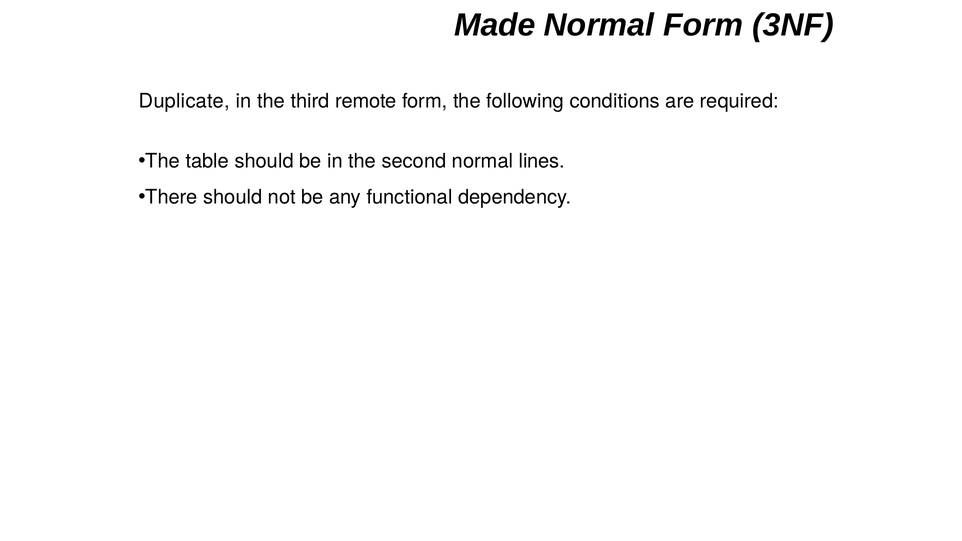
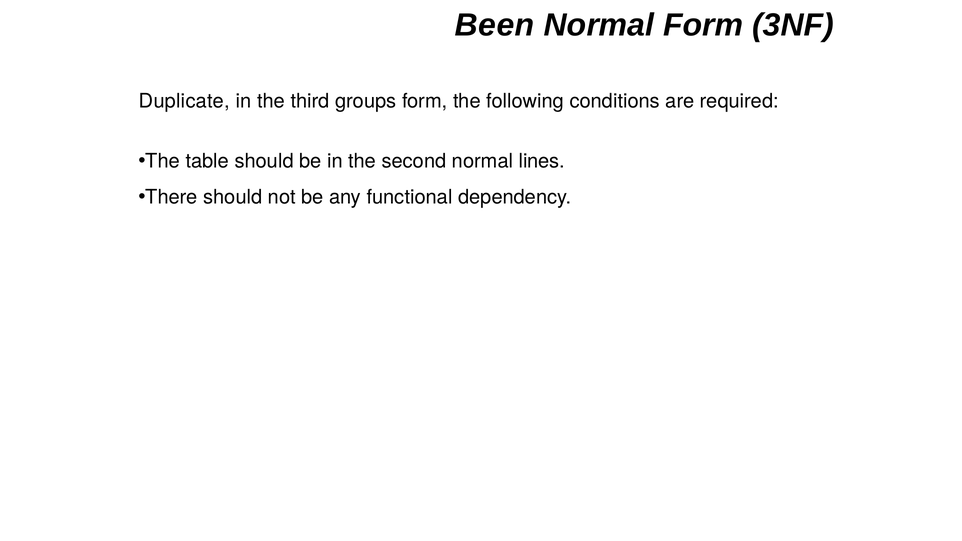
Made: Made -> Been (495, 25)
remote: remote -> groups (366, 101)
